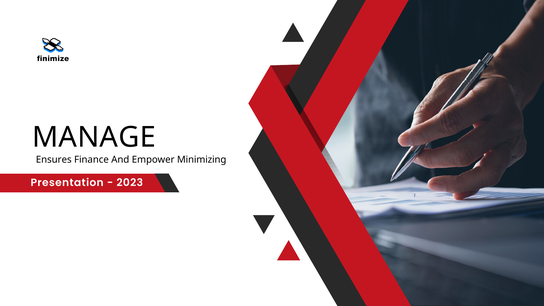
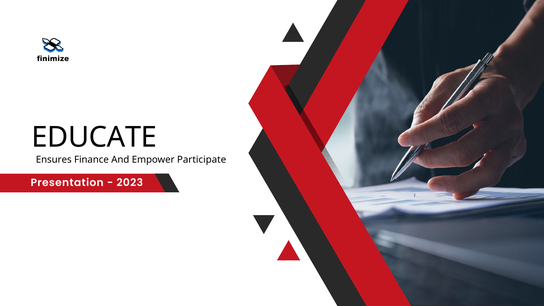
MANAGE: MANAGE -> EDUCATE (94, 137)
Minimizing: Minimizing -> Participate (202, 160)
